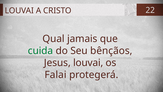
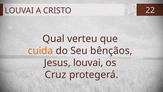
jamais: jamais -> verteu (82, 39)
cuida colour: green -> orange (40, 51)
Falai: Falai -> Cruz (56, 75)
